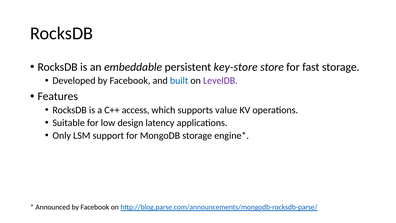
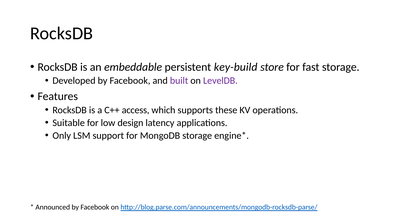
key-store: key-store -> key-build (236, 67)
built colour: blue -> purple (179, 81)
value: value -> these (226, 110)
